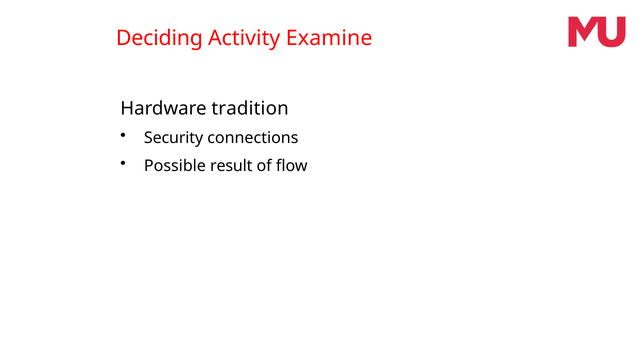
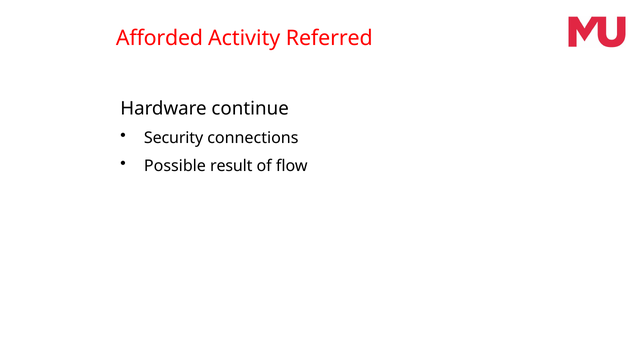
Deciding: Deciding -> Afforded (159, 38)
Examine: Examine -> Referred (329, 38)
tradition: tradition -> continue (250, 109)
